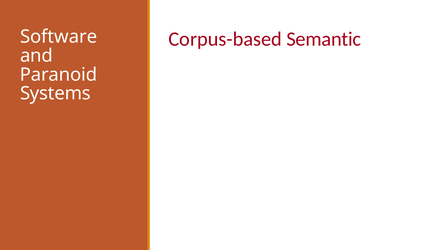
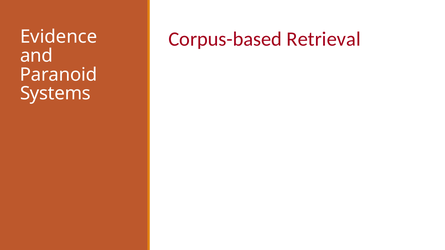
Semantic: Semantic -> Retrieval (324, 39)
Software: Software -> Evidence (59, 37)
